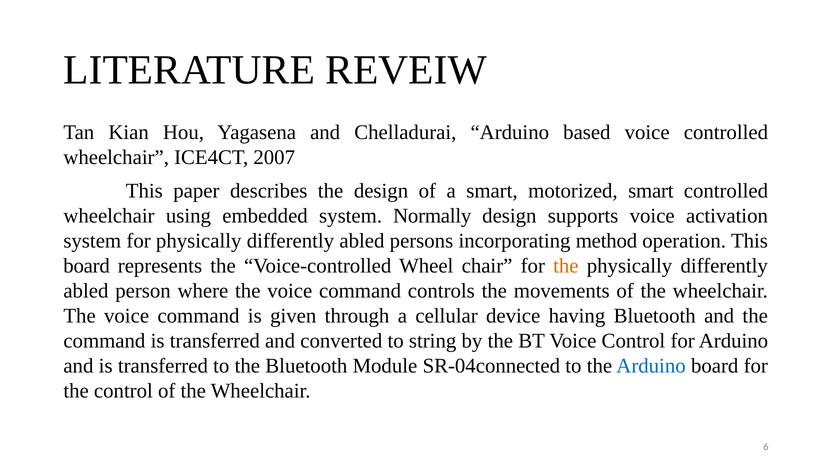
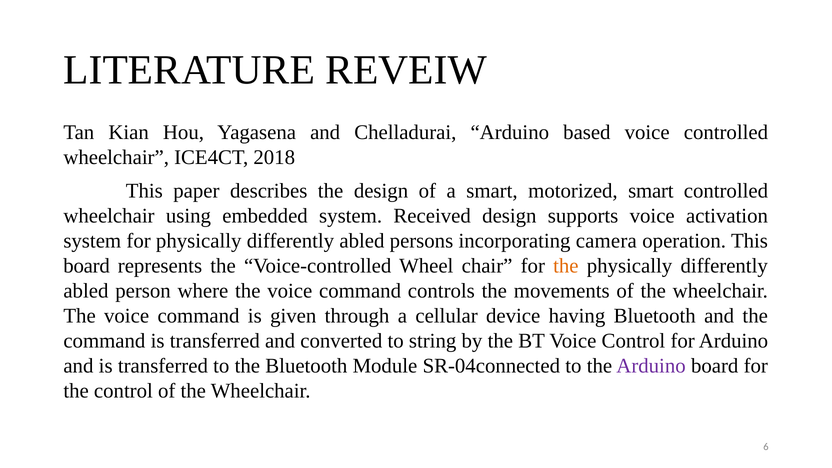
2007: 2007 -> 2018 (274, 157)
Normally: Normally -> Received (432, 216)
method: method -> camera (606, 241)
Arduino colour: blue -> purple (651, 366)
